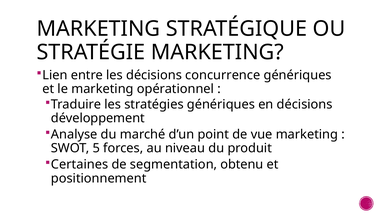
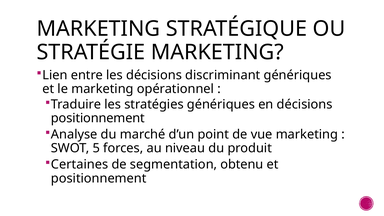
concurrence: concurrence -> discriminant (223, 75)
développement: développement -> positionnement (98, 118)
